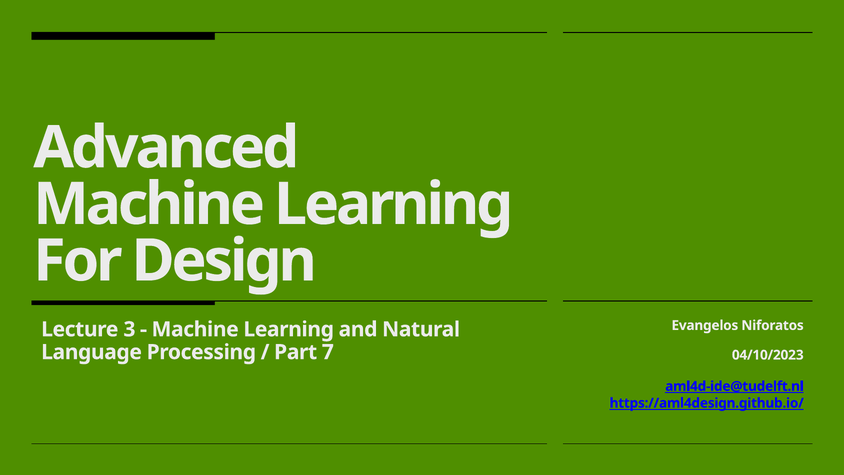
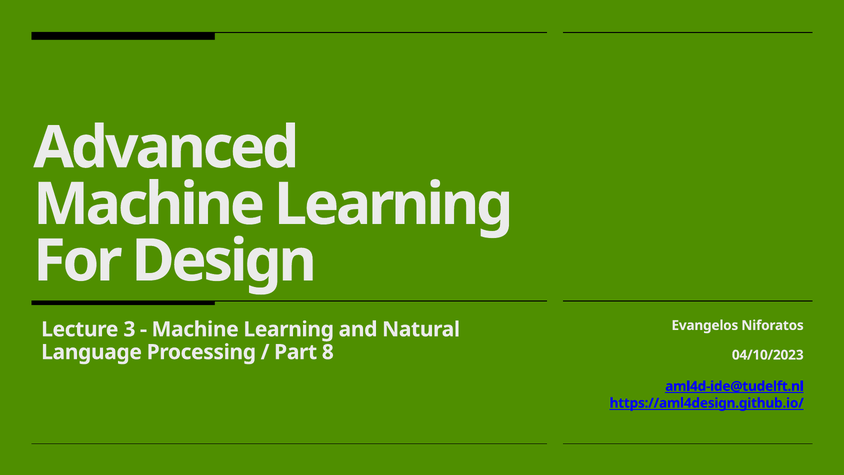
7: 7 -> 8 (328, 352)
